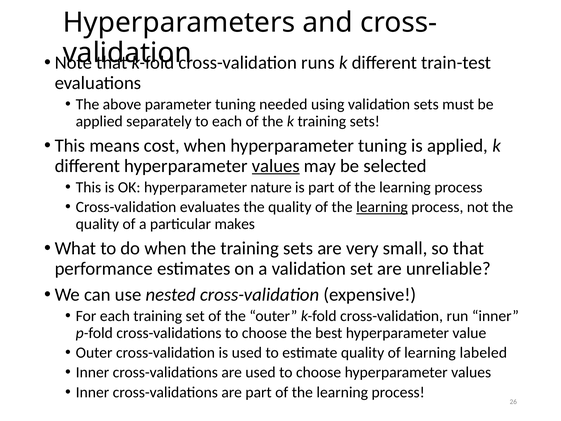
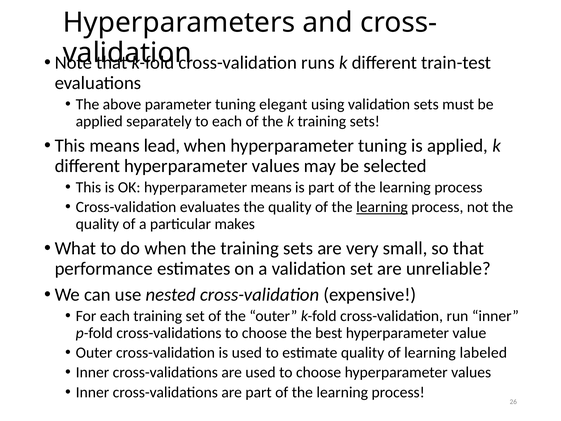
needed: needed -> elegant (283, 104)
cost: cost -> lead (162, 146)
values underline: present -> none (276, 166)
hyperparameter nature: nature -> means (271, 187)
